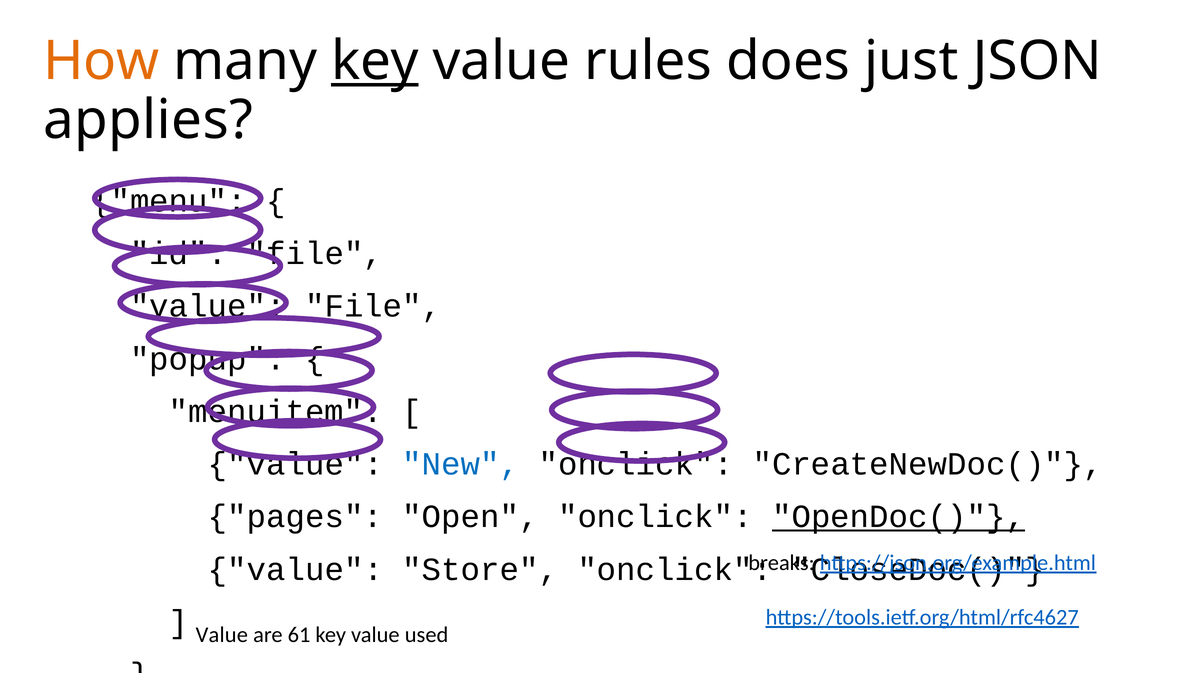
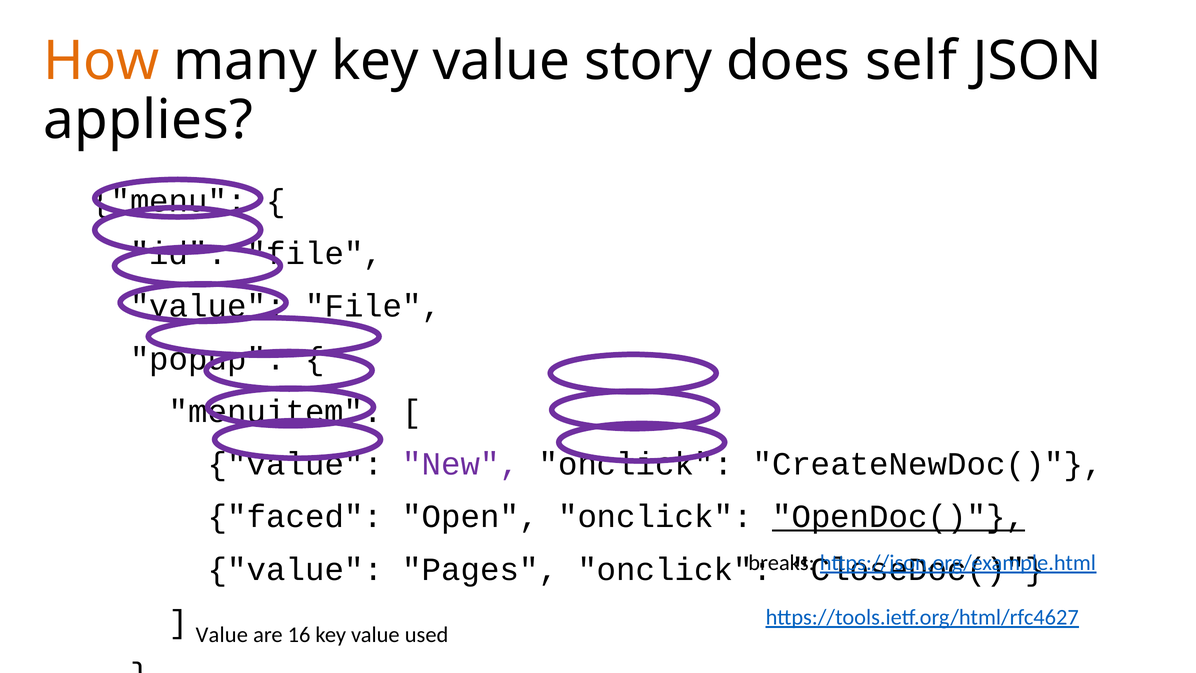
key underline: present -> none (375, 61)
rules: rules -> story (648, 61)
just: just -> self (911, 61)
New colour: blue -> purple (461, 464)
pages: pages -> faced (295, 517)
Store: Store -> Pages (480, 569)
61: 61 -> 16 (299, 635)
